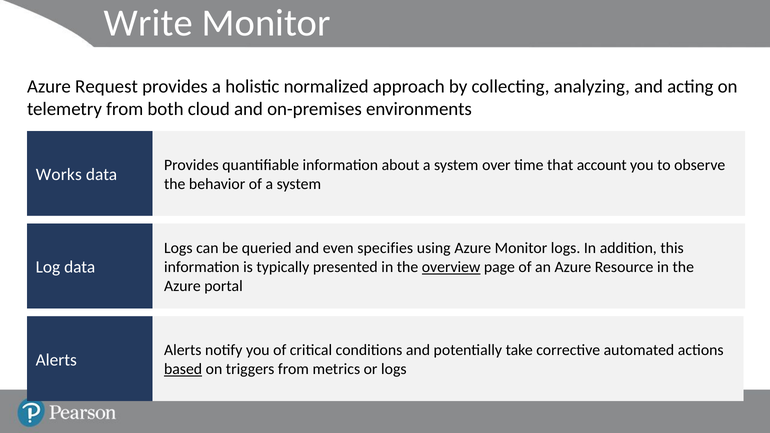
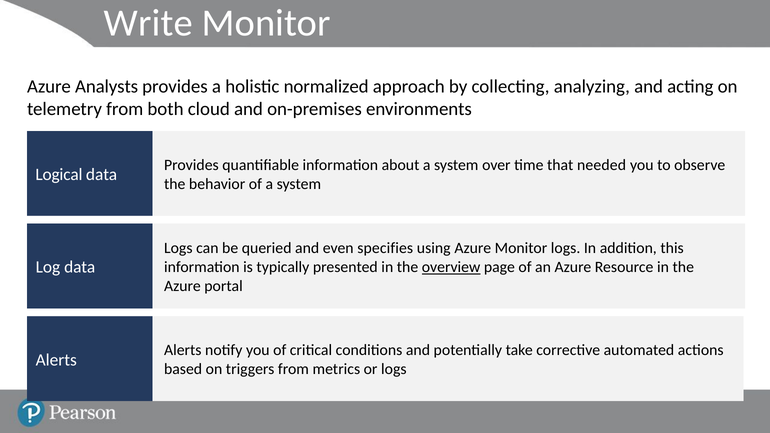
Request: Request -> Analysts (107, 86)
account: account -> needed (602, 165)
Works: Works -> Logical (59, 175)
based underline: present -> none (183, 369)
